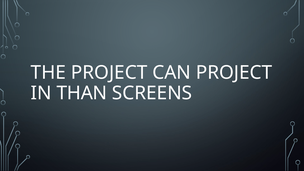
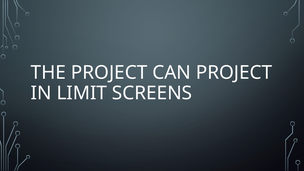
THAN: THAN -> LIMIT (82, 93)
